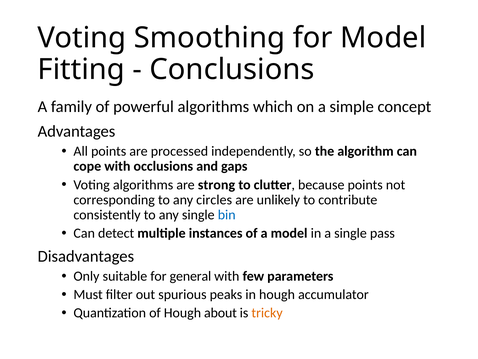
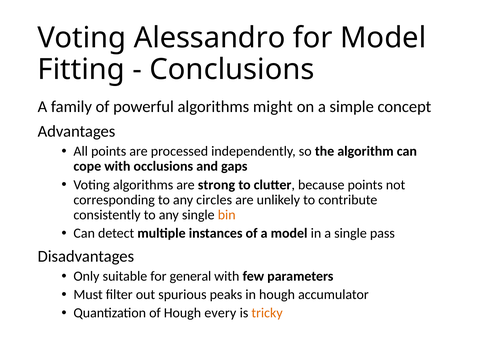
Smoothing: Smoothing -> Alessandro (210, 38)
which: which -> might (273, 107)
bin colour: blue -> orange (227, 215)
about: about -> every (220, 313)
